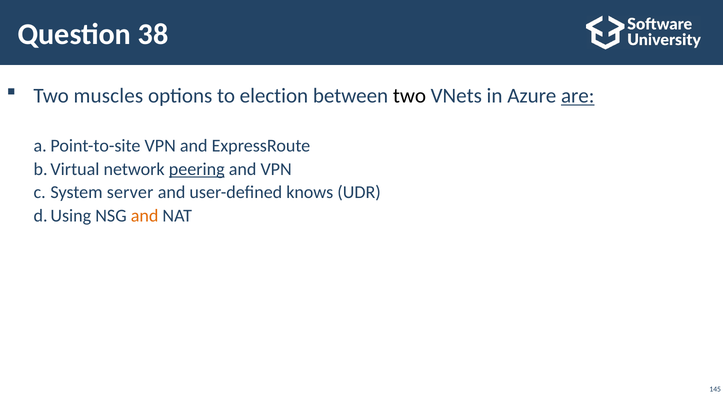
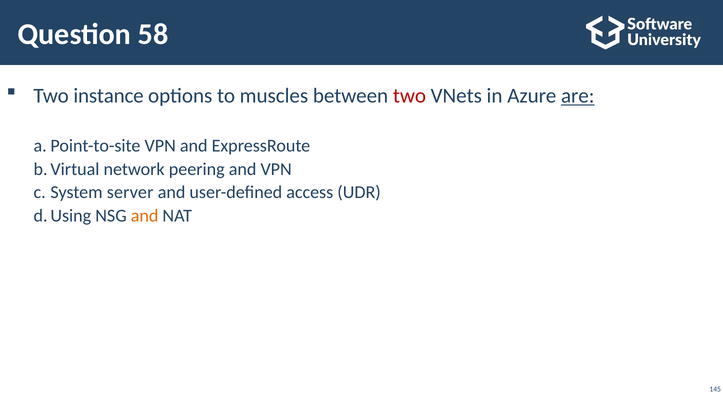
38: 38 -> 58 (153, 34)
muscles: muscles -> instance (109, 96)
election: election -> muscles (274, 96)
two colour: black -> red (409, 96)
peering underline: present -> none (197, 169)
knows: knows -> access (310, 192)
